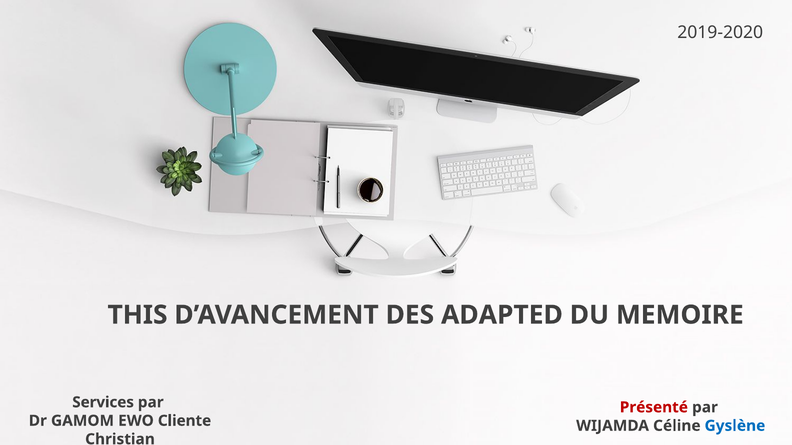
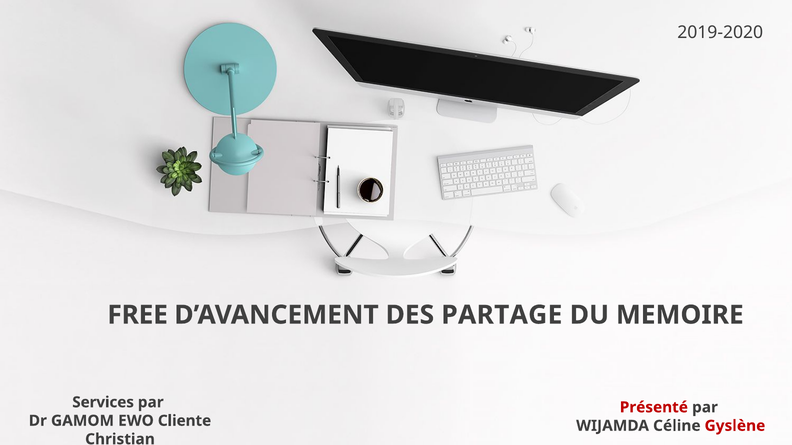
THIS: THIS -> FREE (138, 315)
ADAPTED: ADAPTED -> PARTAGE (502, 315)
Gyslène colour: blue -> red (735, 426)
